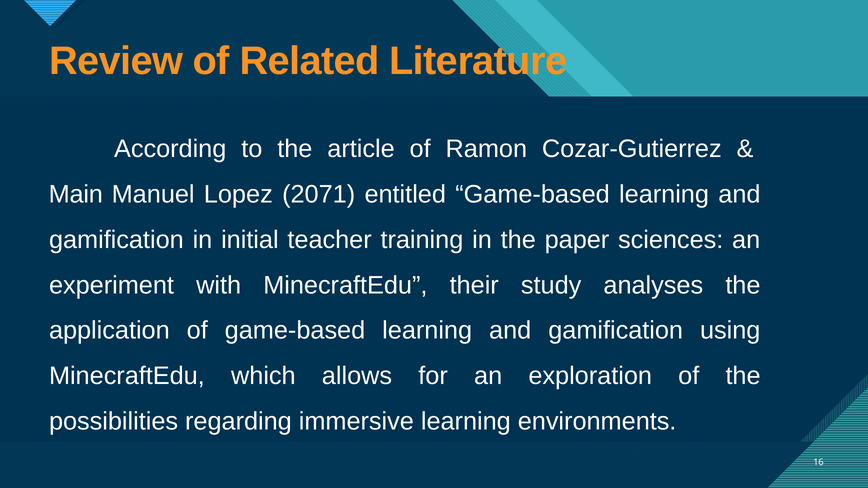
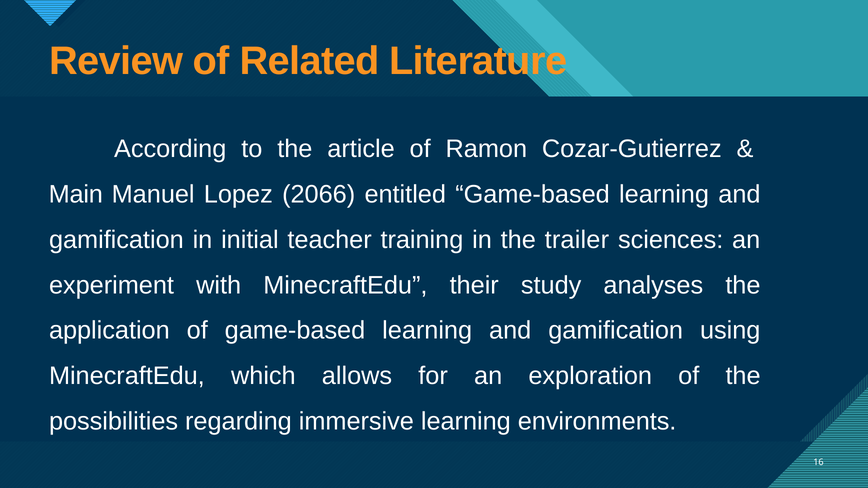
2071: 2071 -> 2066 (319, 194)
paper: paper -> trailer (577, 240)
